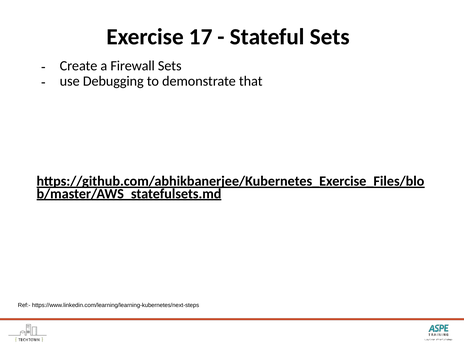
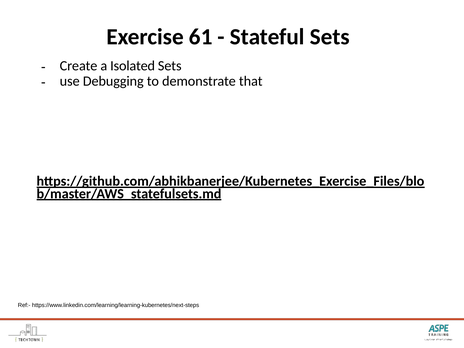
17: 17 -> 61 (201, 37)
Firewall: Firewall -> Isolated (133, 66)
